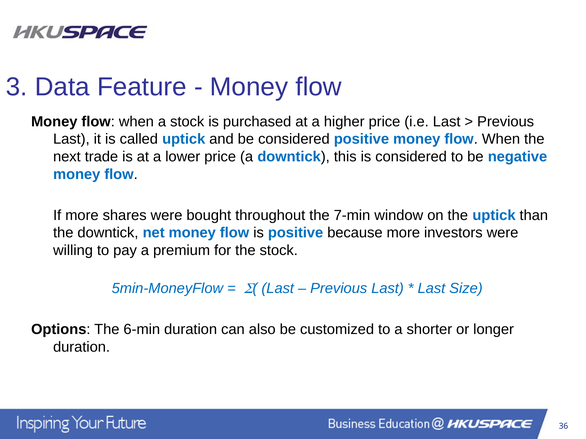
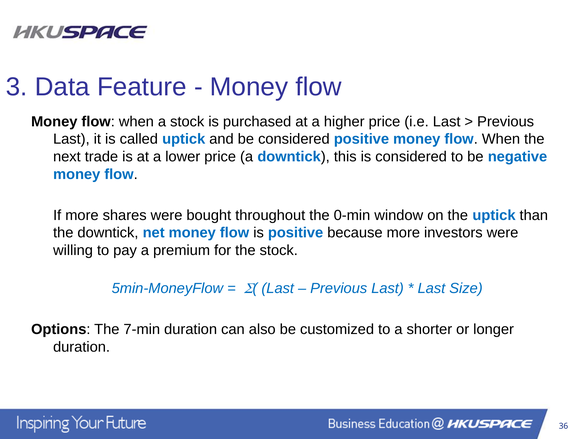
7-min: 7-min -> 0-min (352, 215)
6-min: 6-min -> 7-min (142, 330)
